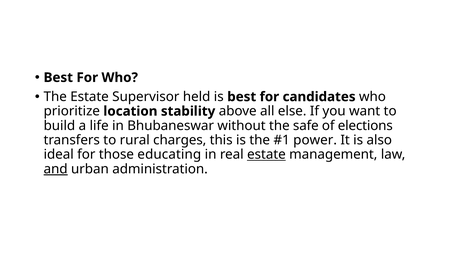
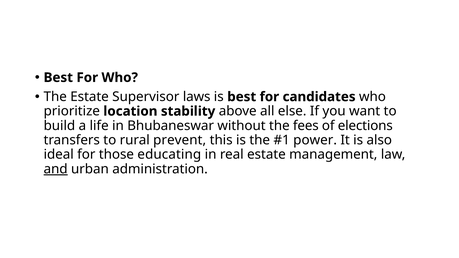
held: held -> laws (197, 97)
safe: safe -> fees (306, 126)
charges: charges -> prevent (180, 140)
estate underline: present -> none (266, 155)
